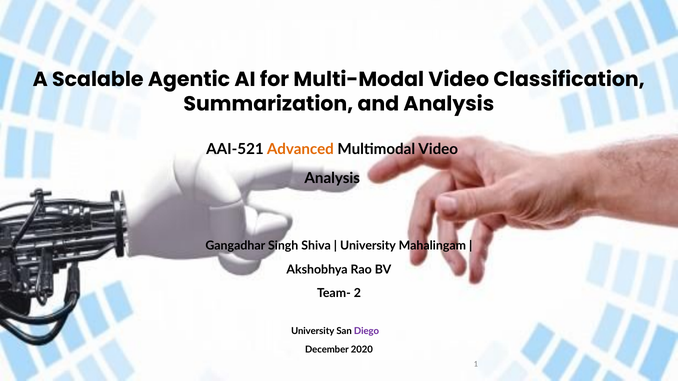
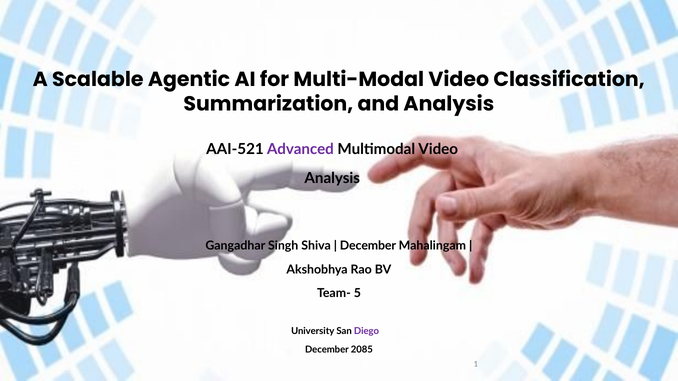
Advanced colour: orange -> purple (300, 149)
University: University -> December (368, 246)
2: 2 -> 5 (357, 294)
2020: 2020 -> 2085 (362, 350)
